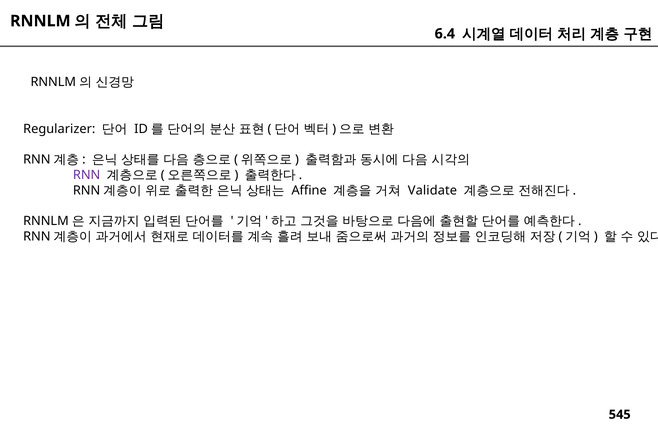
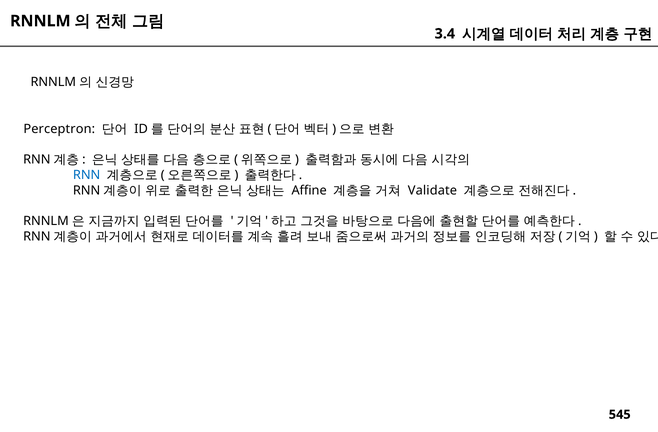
6.4: 6.4 -> 3.4 (445, 34)
Regularizer: Regularizer -> Perceptron (59, 129)
RNN colour: purple -> blue (87, 175)
